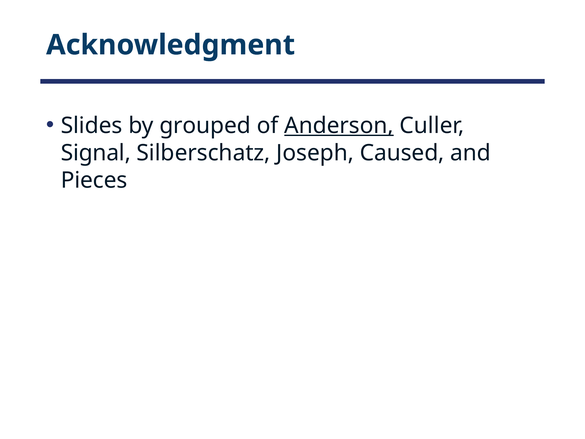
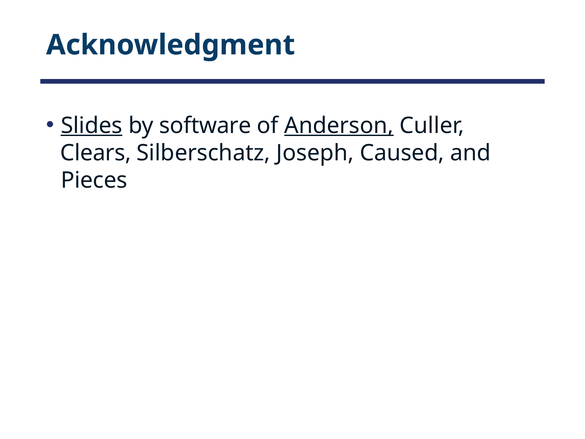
Slides underline: none -> present (92, 125)
grouped: grouped -> software (205, 125)
Signal: Signal -> Clears (96, 153)
